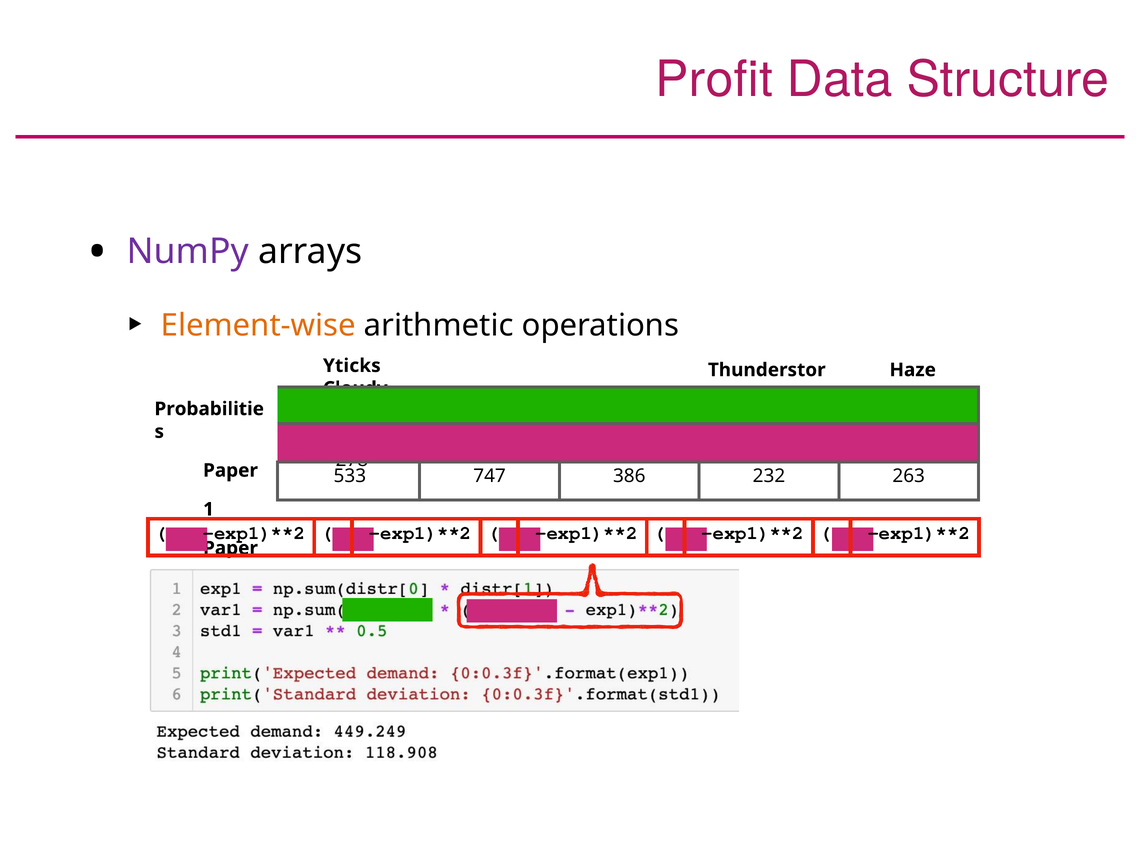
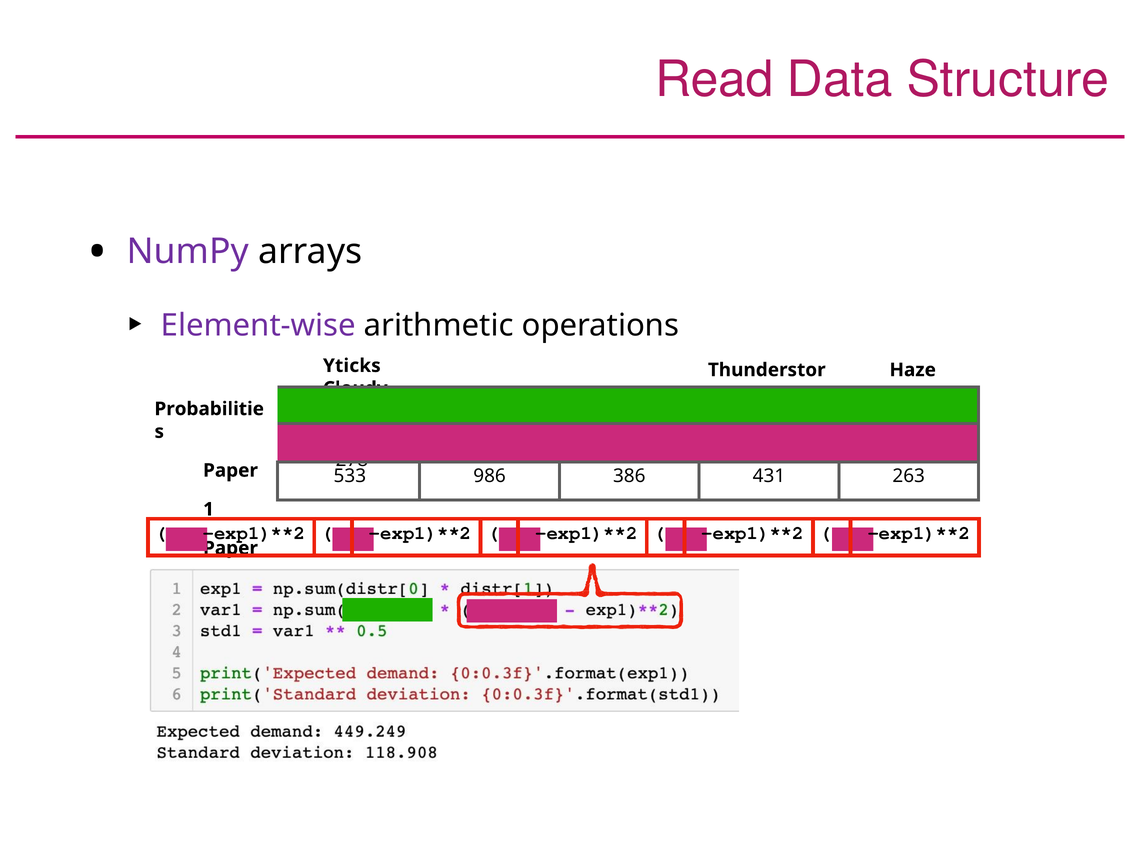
Profit: Profit -> Read (714, 80)
Element-wise colour: orange -> purple (258, 325)
747: 747 -> 986 (490, 476)
232: 232 -> 431 (769, 476)
